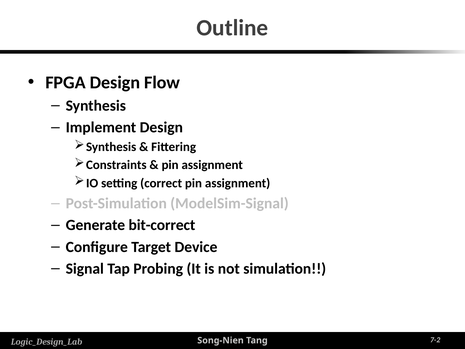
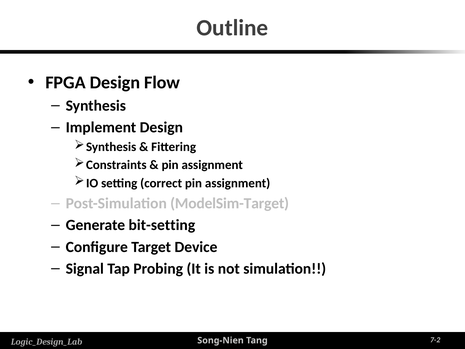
ModelSim-Signal: ModelSim-Signal -> ModelSim-Target (230, 203)
bit-correct: bit-correct -> bit-setting (162, 225)
